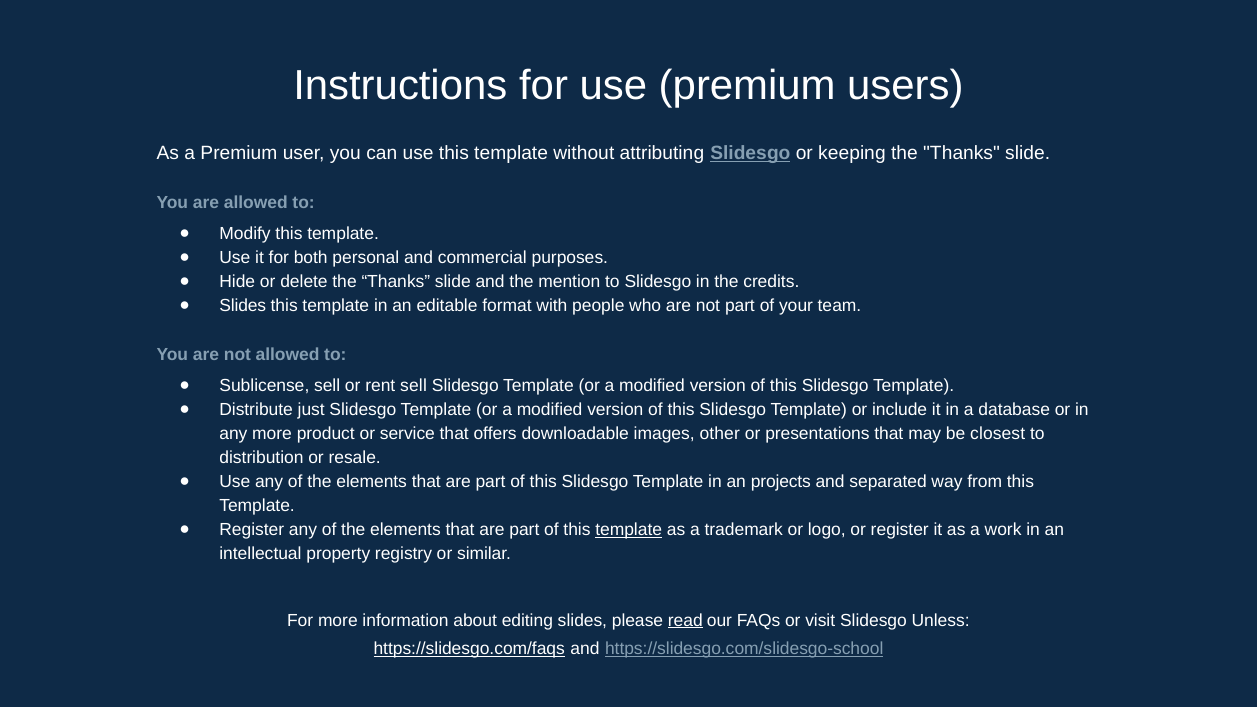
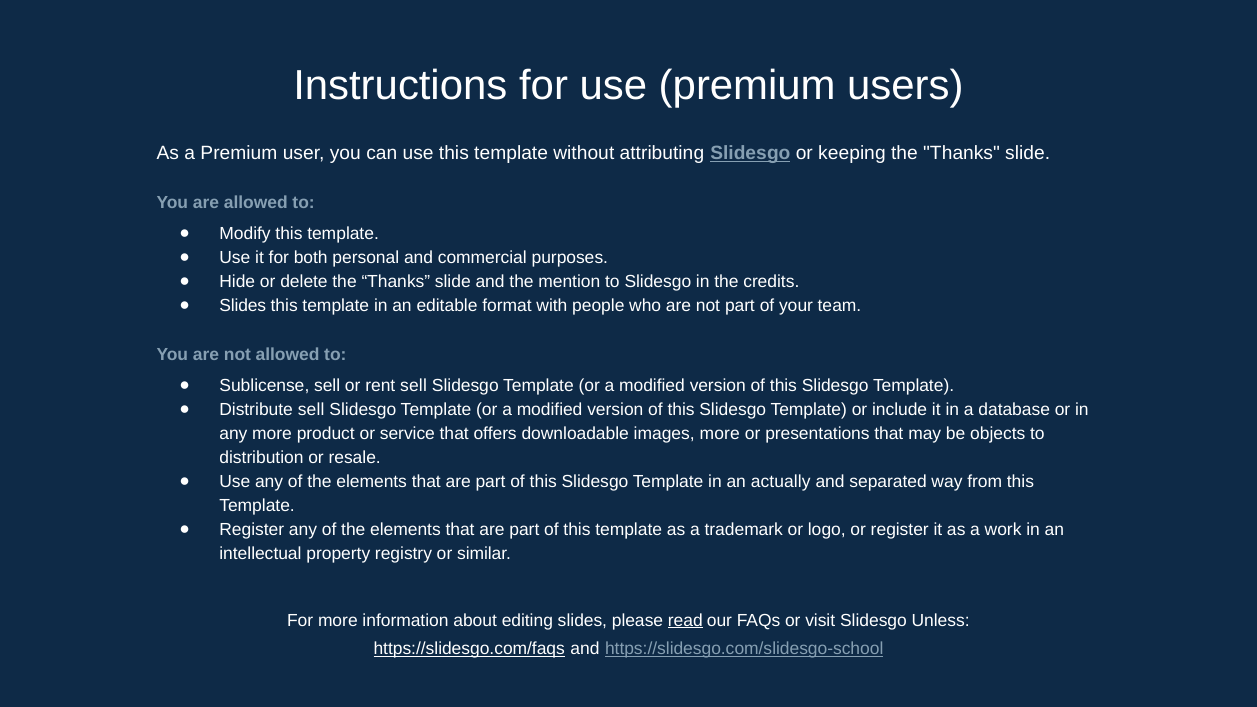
Distribute just: just -> sell (311, 409)
images other: other -> more (720, 434)
closest: closest -> objects (998, 434)
projects: projects -> actually (781, 482)
template underline: present -> none (629, 530)
